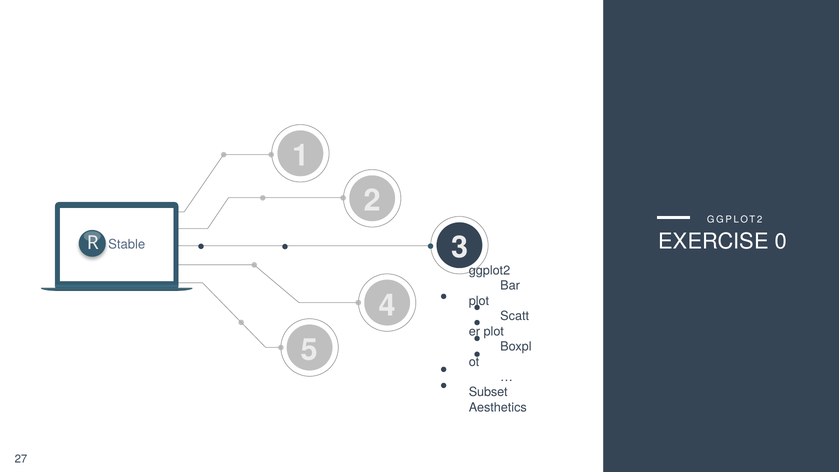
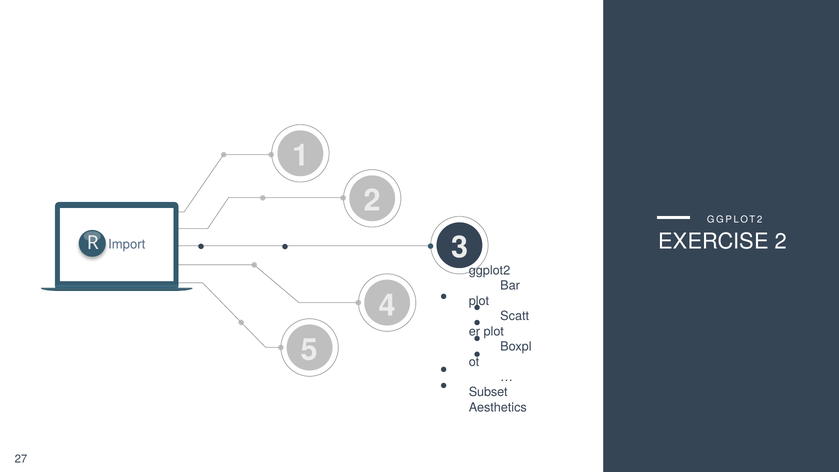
EXERCISE 0: 0 -> 2 (781, 242)
Stable: Stable -> Import (127, 245)
